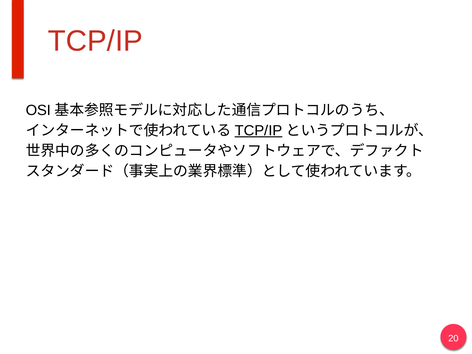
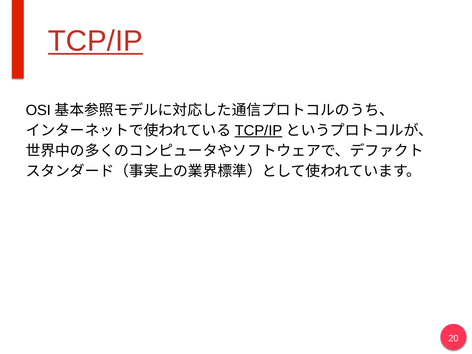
TCP/IP underline: none -> present (95, 41)
